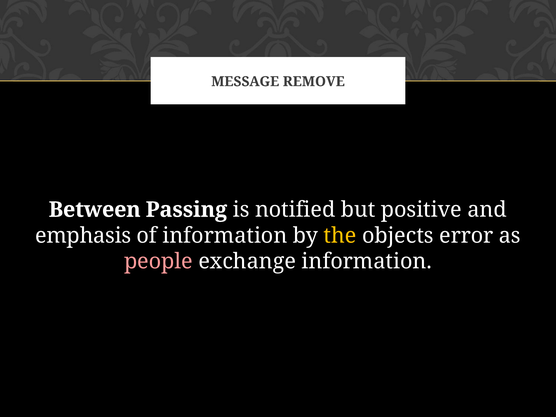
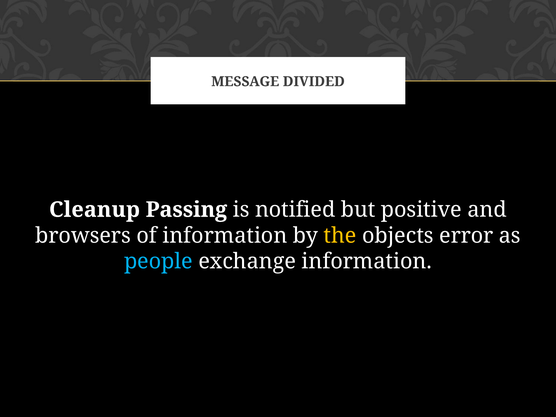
REMOVE: REMOVE -> DIVIDED (314, 82)
Between: Between -> Cleanup (95, 210)
emphasis: emphasis -> browsers (83, 236)
people colour: pink -> light blue (158, 261)
